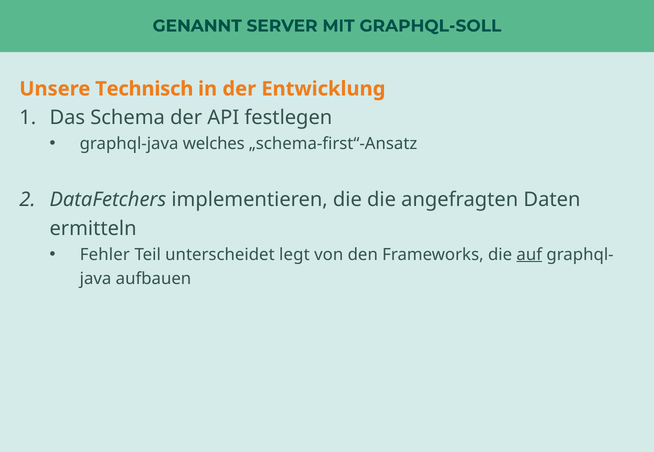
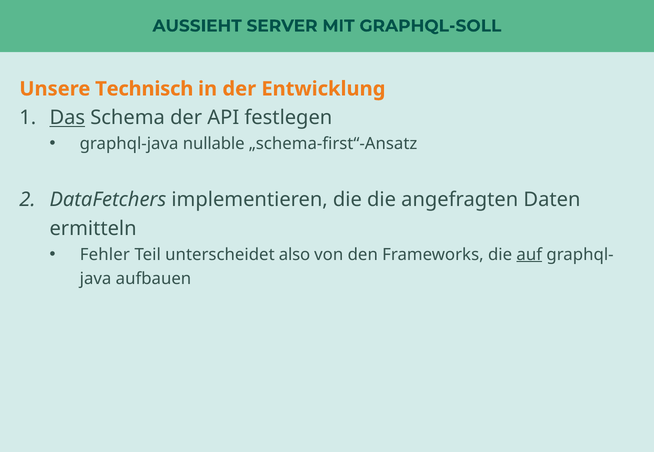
GENANNT: GENANNT -> AUSSIEHT (197, 26)
Das underline: none -> present (67, 118)
welches: welches -> nullable (214, 144)
legt: legt -> also (295, 255)
